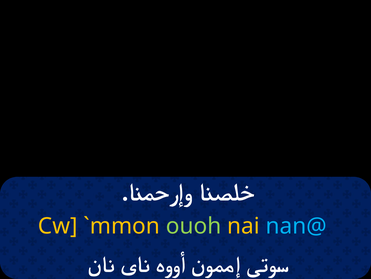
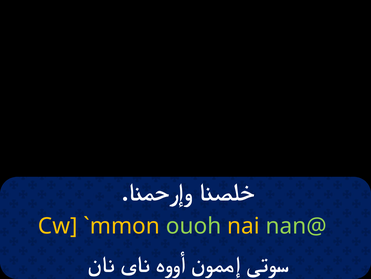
nan@ colour: light blue -> light green (296, 226)
